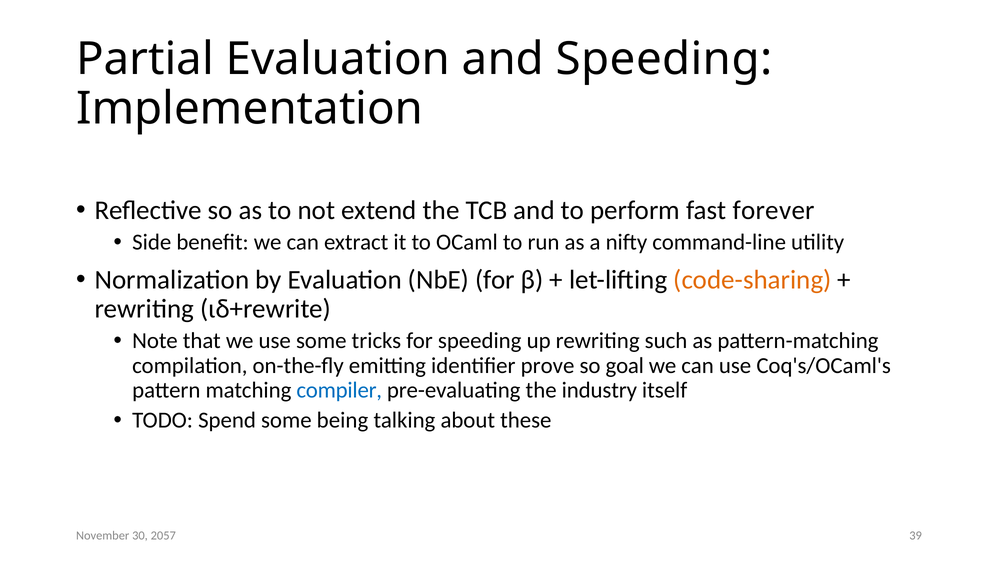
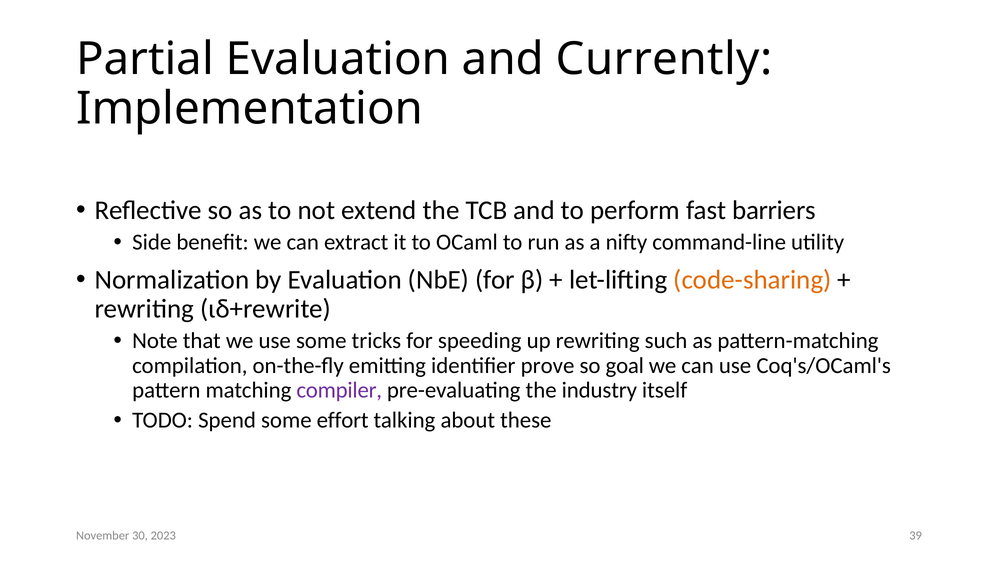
and Speeding: Speeding -> Currently (664, 59)
forever: forever -> barriers (774, 210)
compiler colour: blue -> purple (339, 391)
being: being -> effort (343, 420)
2057: 2057 -> 2023 (163, 536)
